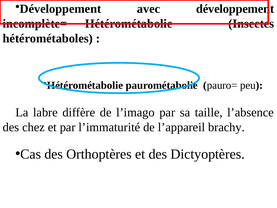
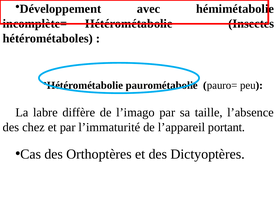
avec développement: développement -> hémimétabolie (235, 9)
brachy: brachy -> portant (227, 127)
